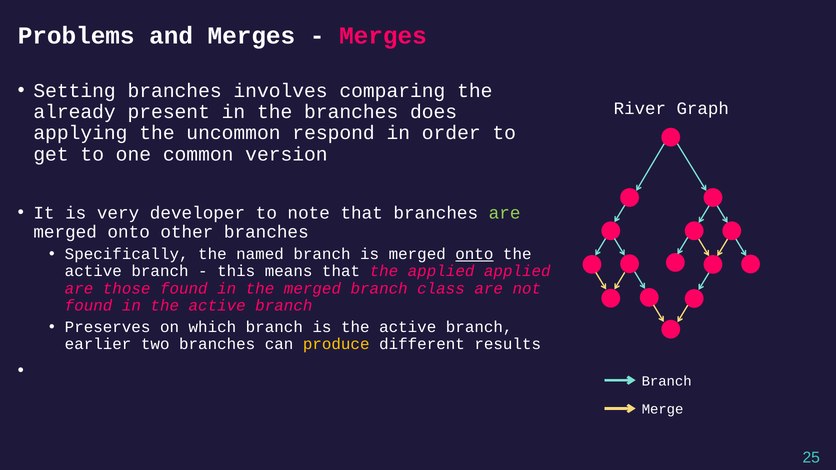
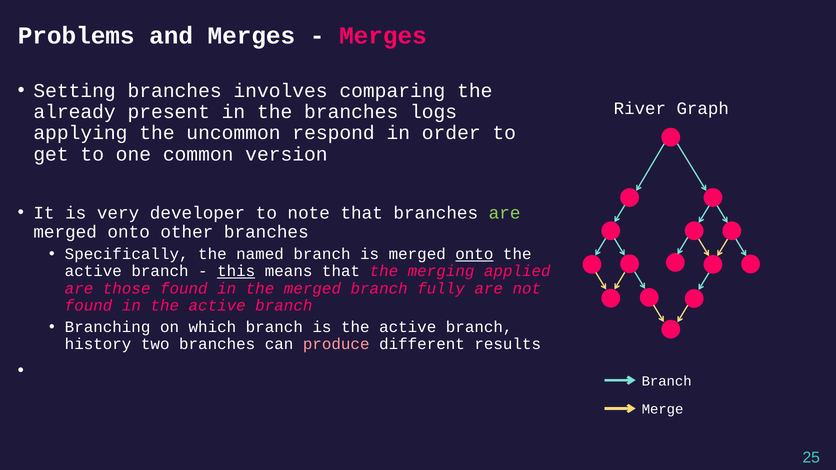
does: does -> logs (434, 112)
this underline: none -> present (236, 271)
the applied: applied -> merging (441, 271)
class: class -> fully (441, 288)
Preserves: Preserves -> Branching (108, 327)
earlier: earlier -> history (98, 344)
produce colour: yellow -> pink (336, 344)
